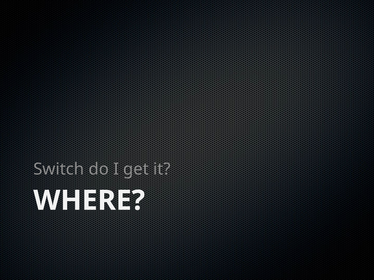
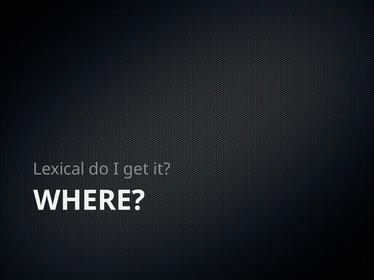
Switch: Switch -> Lexical (59, 170)
